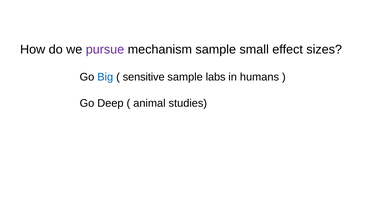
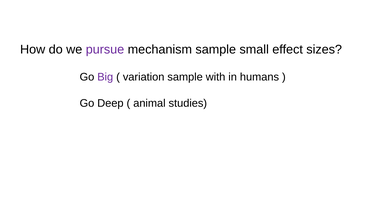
Big colour: blue -> purple (105, 77)
sensitive: sensitive -> variation (144, 77)
labs: labs -> with (216, 77)
